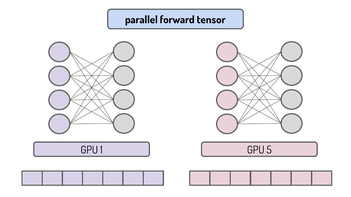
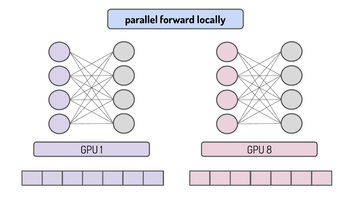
tensor: tensor -> locally (211, 20)
5: 5 -> 8 (269, 150)
